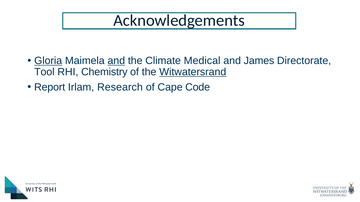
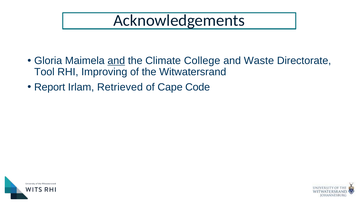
Gloria underline: present -> none (48, 61)
Medical: Medical -> College (202, 61)
James: James -> Waste (259, 61)
Chemistry: Chemistry -> Improving (104, 72)
Witwatersrand underline: present -> none (193, 72)
Research: Research -> Retrieved (120, 87)
